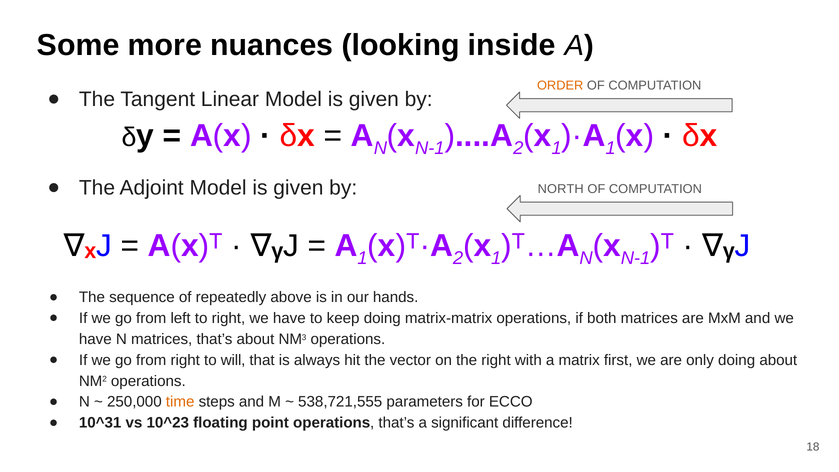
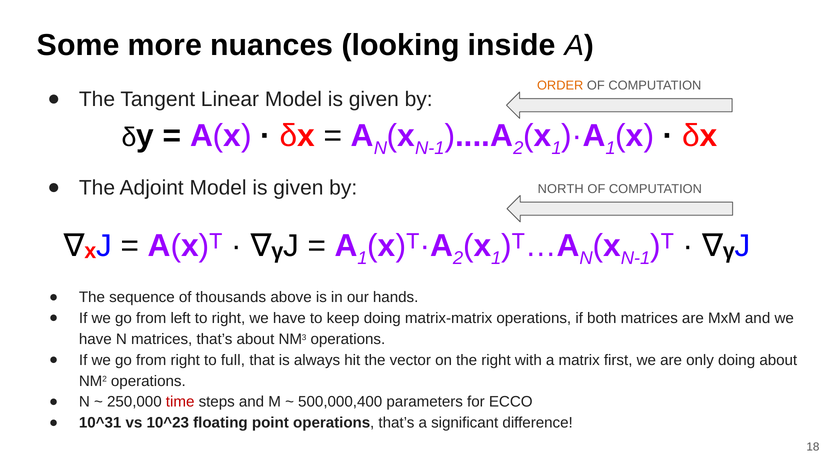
repeatedly: repeatedly -> thousands (231, 297)
will: will -> full (233, 360)
time colour: orange -> red (180, 402)
538,721,555: 538,721,555 -> 500,000,400 (340, 402)
